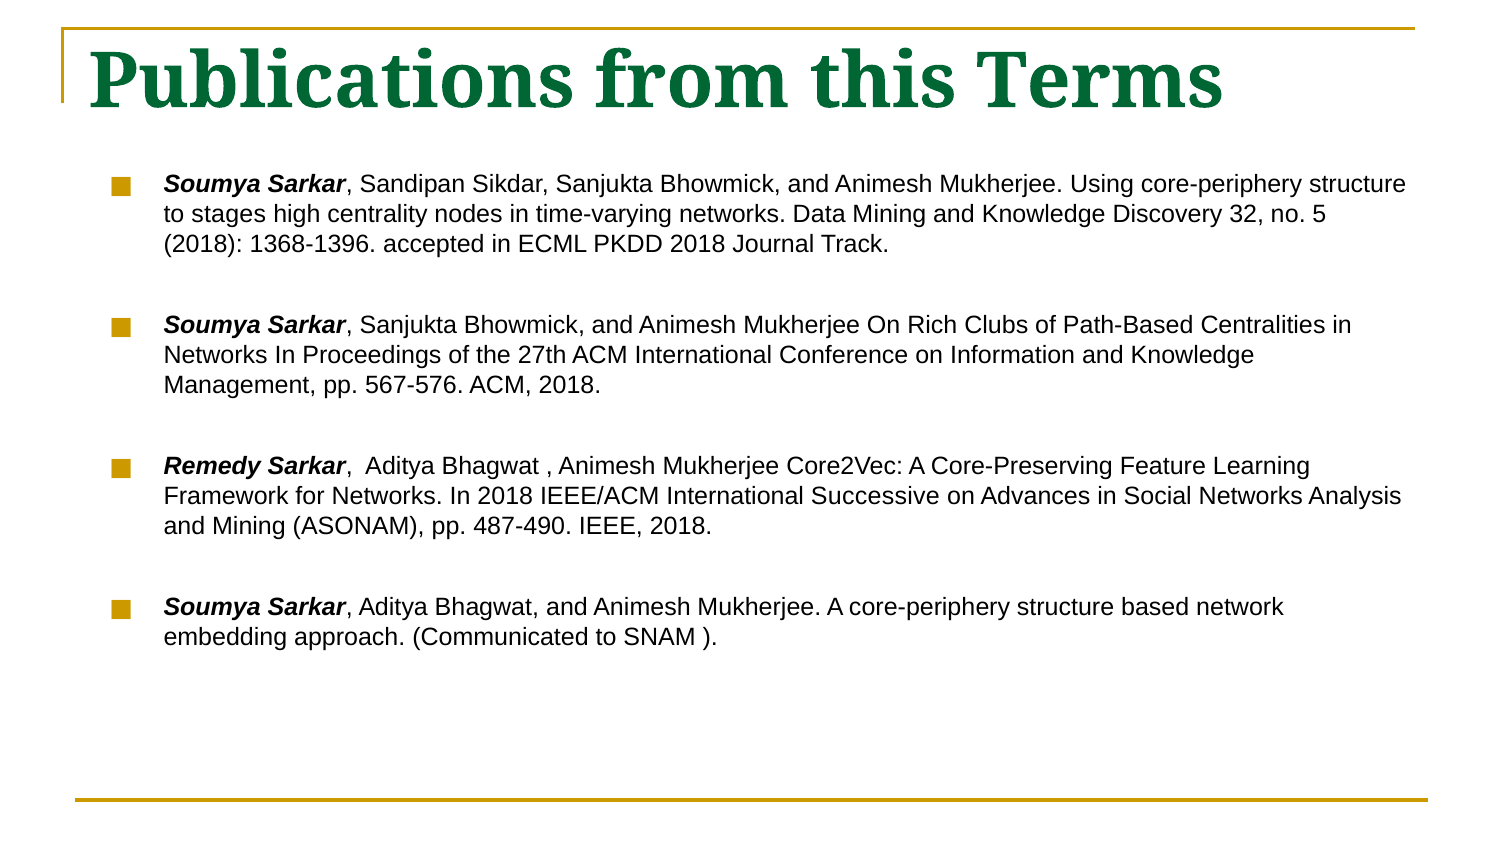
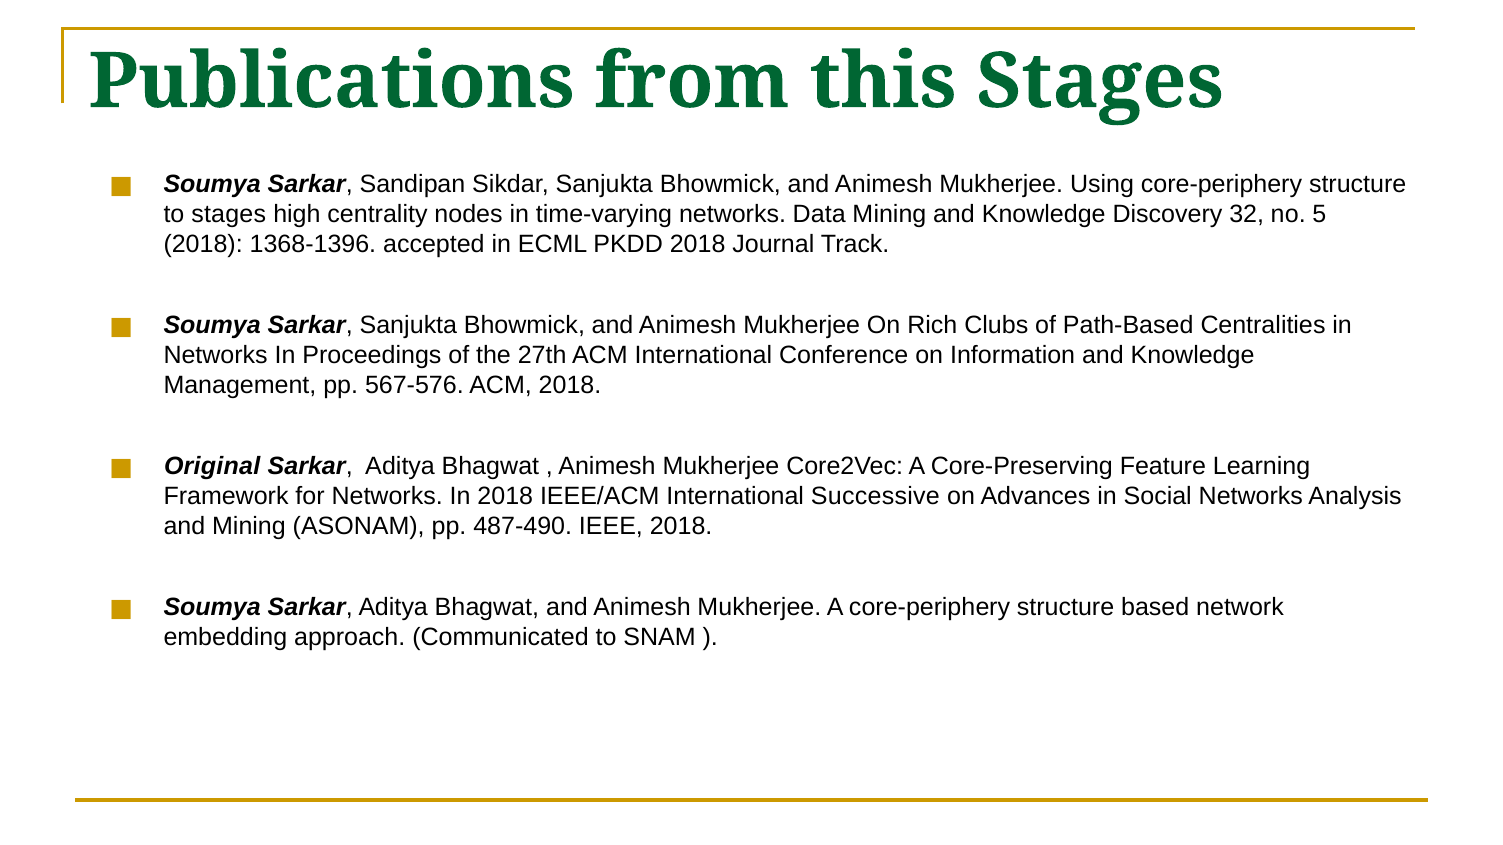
this Terms: Terms -> Stages (1100, 82)
Remedy: Remedy -> Original (212, 467)
